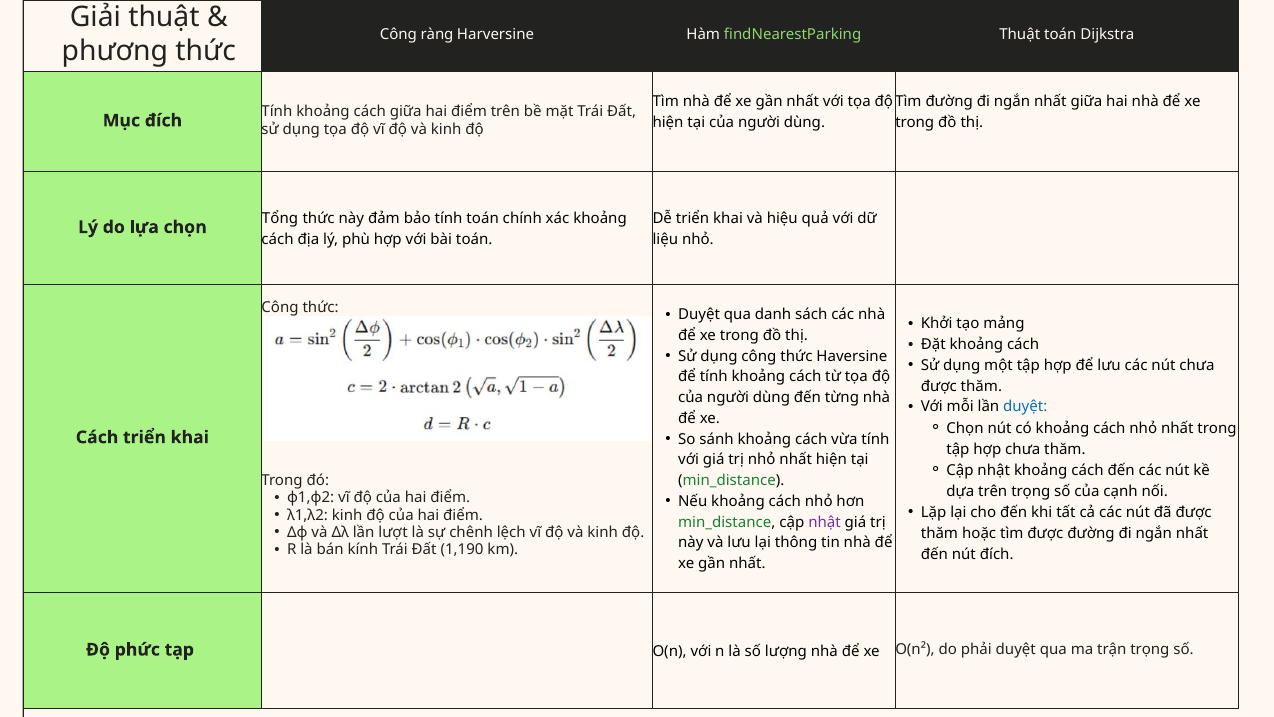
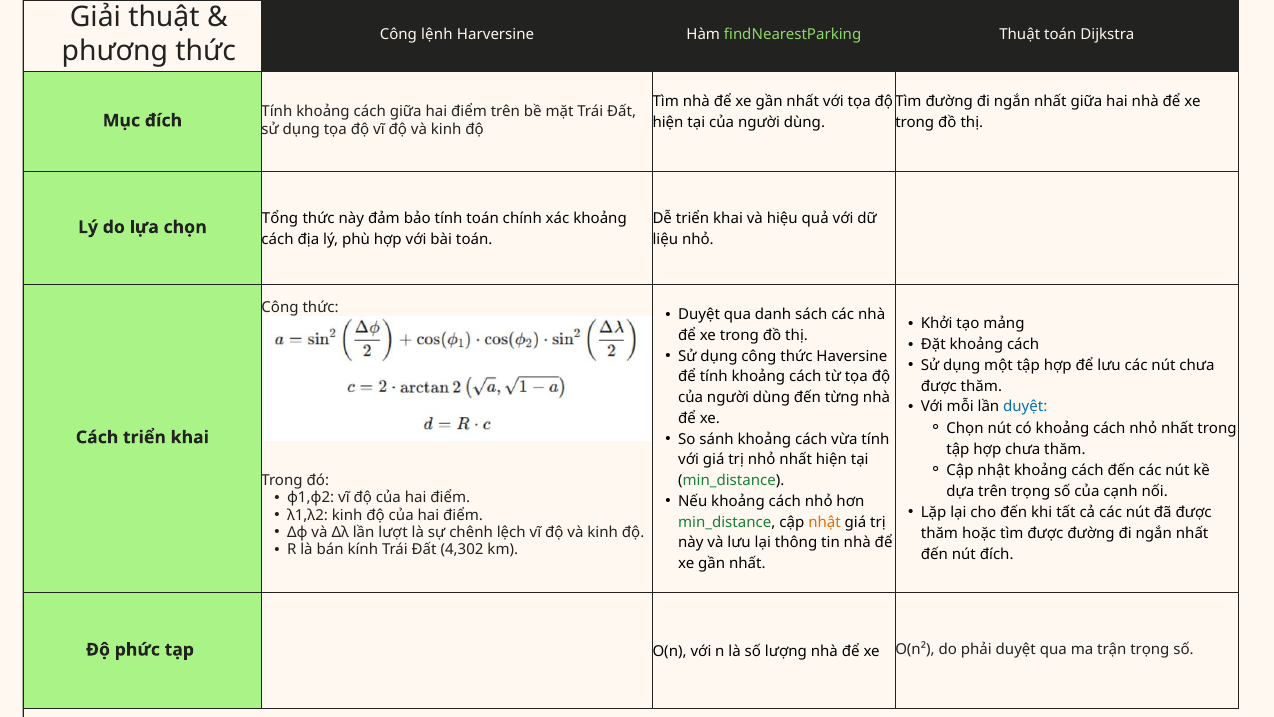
ràng: ràng -> lệnh (437, 35)
nhật colour: purple -> orange (824, 522)
1,190: 1,190 -> 4,302 (462, 550)
